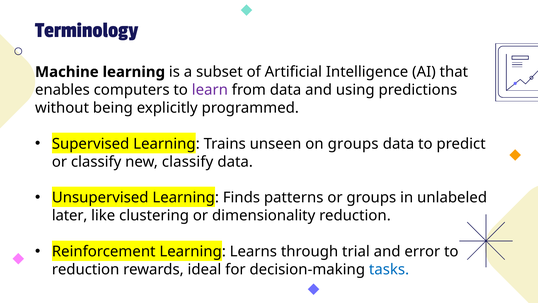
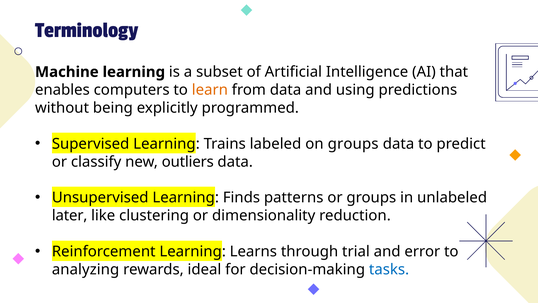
learn colour: purple -> orange (210, 90)
unseen: unseen -> labeled (276, 144)
new classify: classify -> outliers (188, 162)
reduction: reduction -> analyzing (86, 269)
